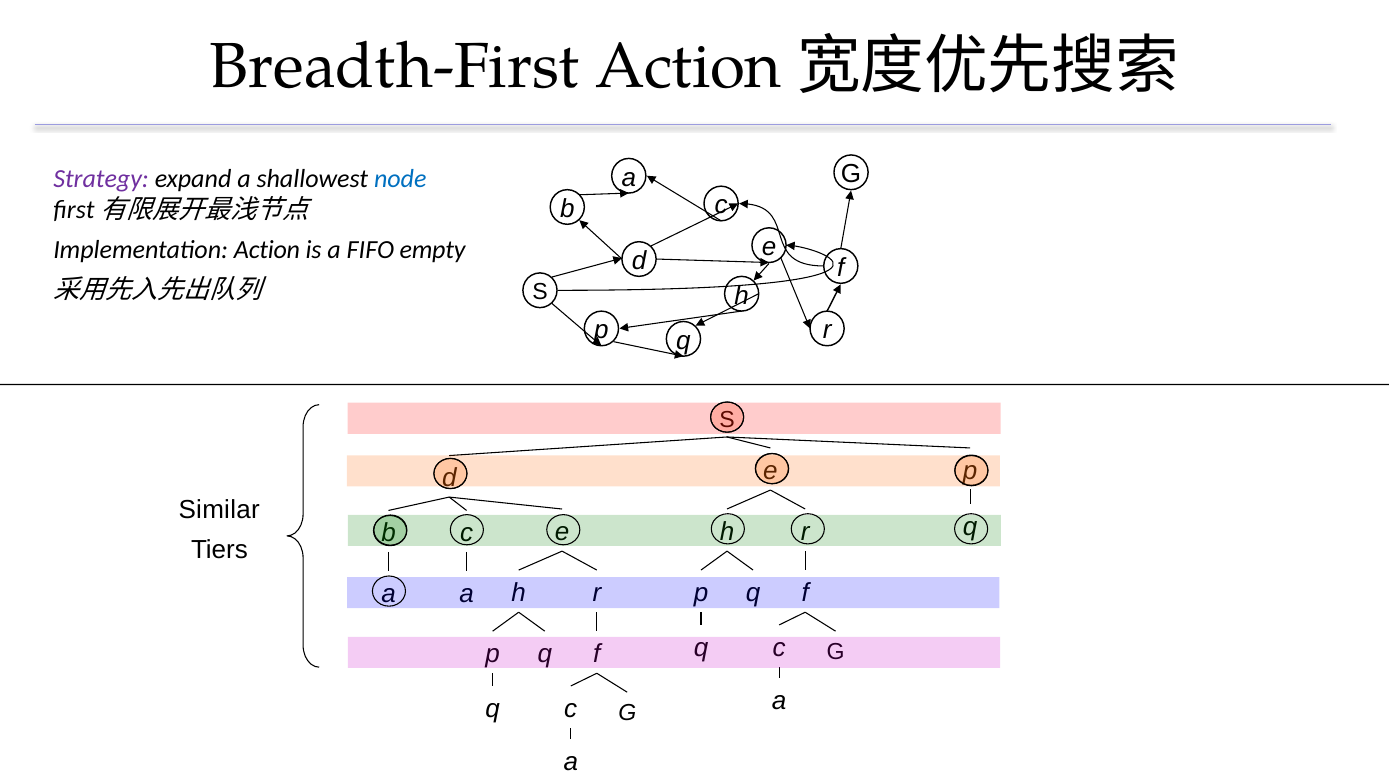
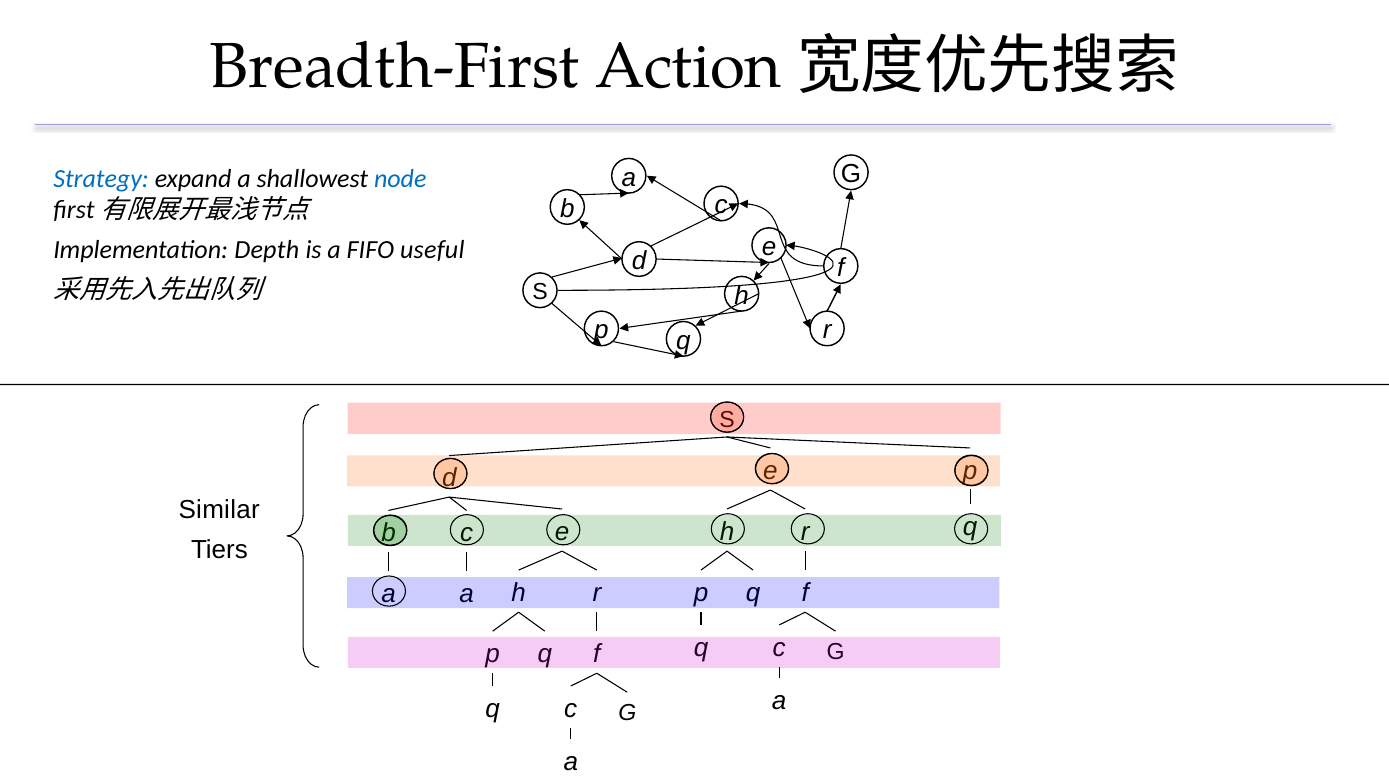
Strategy colour: purple -> blue (101, 179)
Implementation Action: Action -> Depth (267, 250)
empty: empty -> useful (432, 250)
